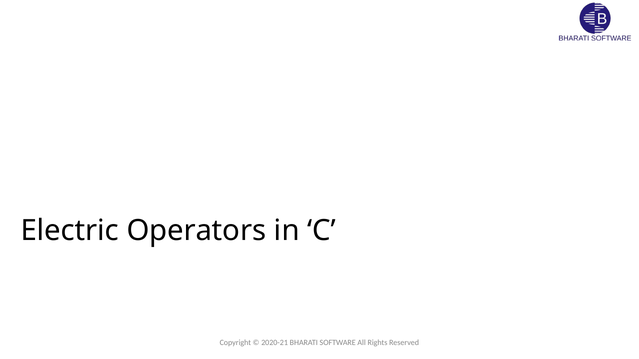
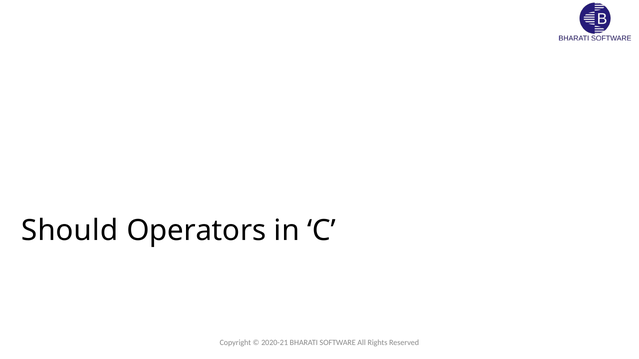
Electric: Electric -> Should (70, 231)
